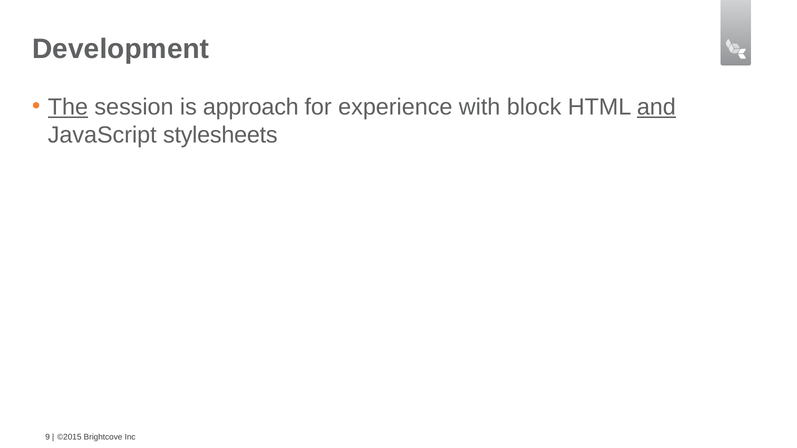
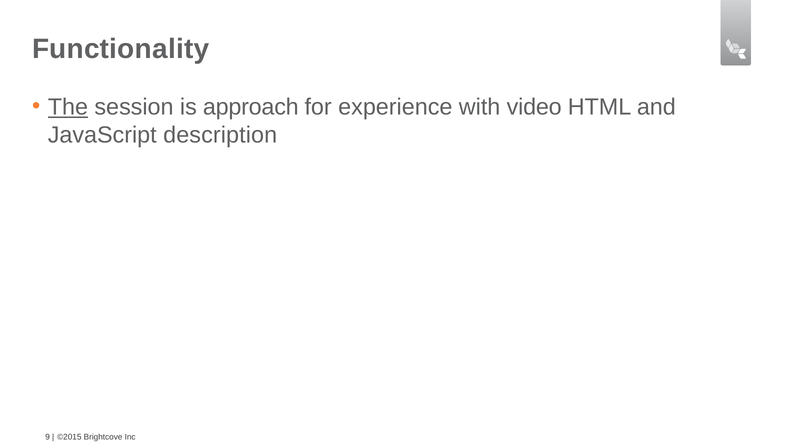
Development: Development -> Functionality (121, 49)
block: block -> video (534, 107)
and underline: present -> none (656, 107)
stylesheets: stylesheets -> description (220, 135)
